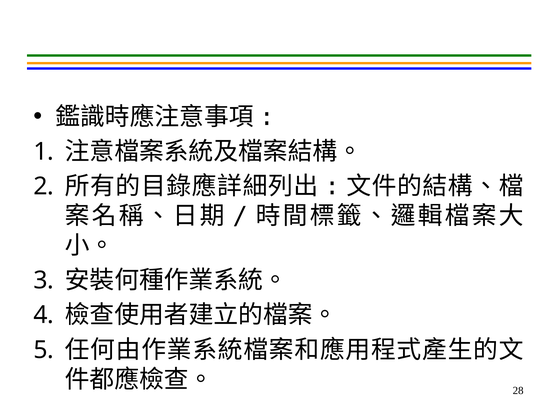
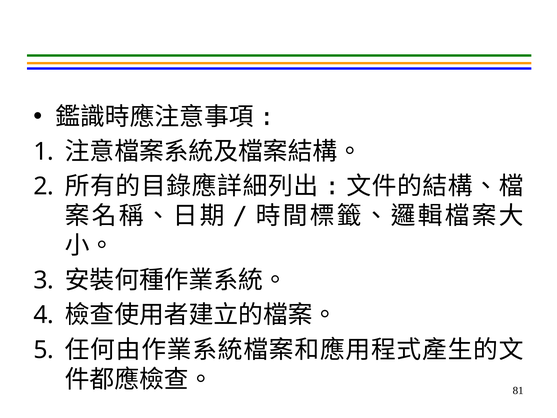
28: 28 -> 81 (518, 390)
